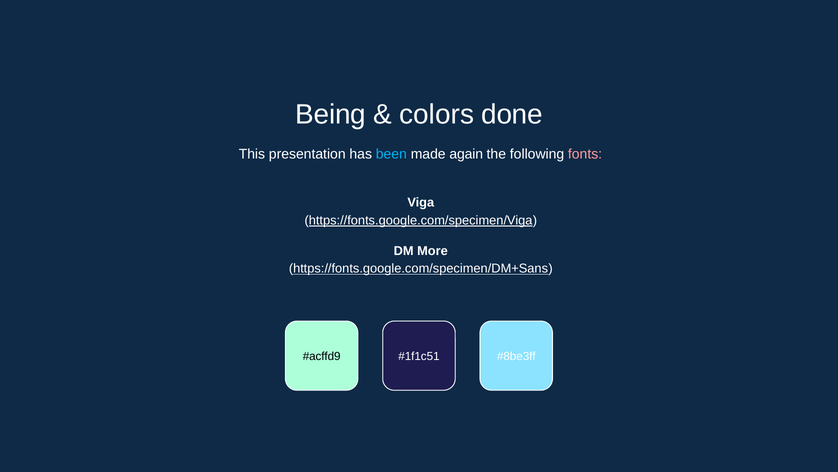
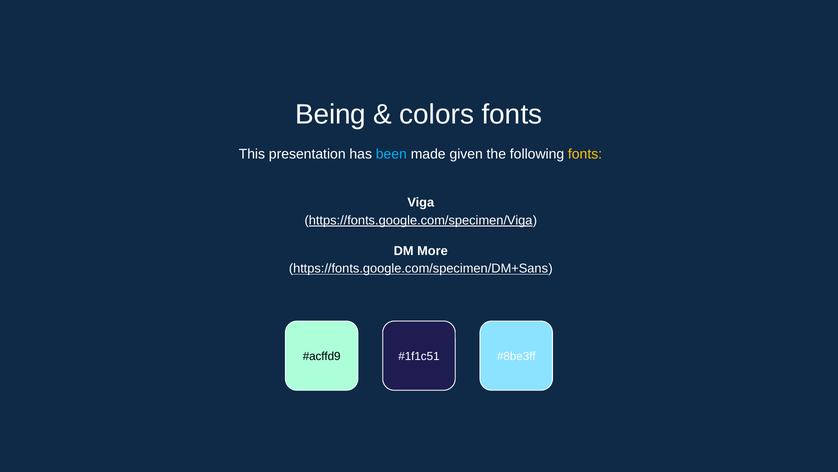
colors done: done -> fonts (512, 115)
again: again -> given (466, 154)
fonts colour: pink -> yellow (585, 154)
